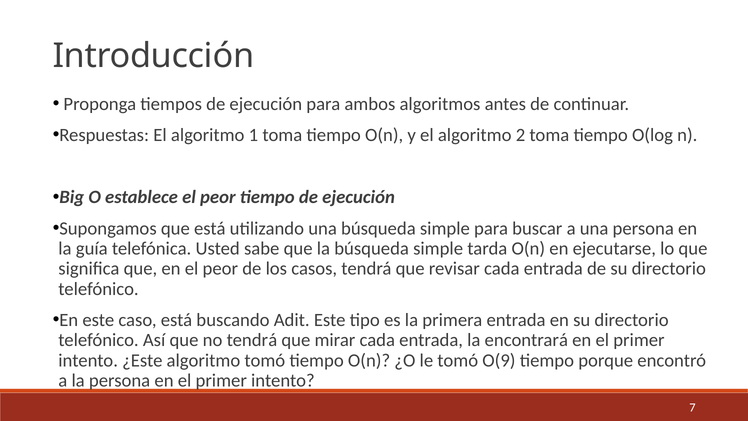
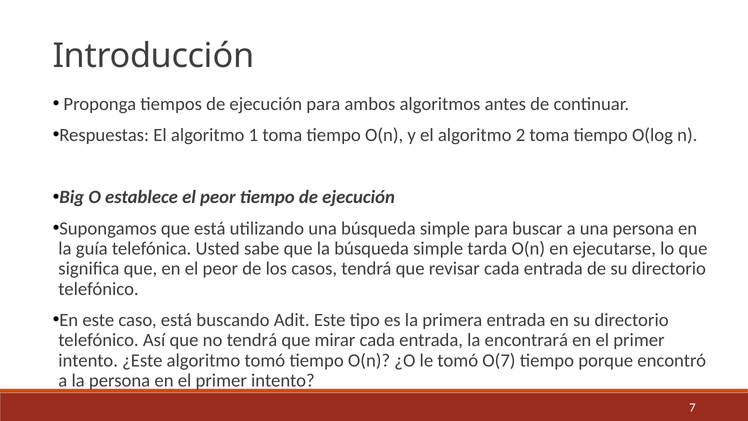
O(9: O(9 -> O(7 (499, 360)
